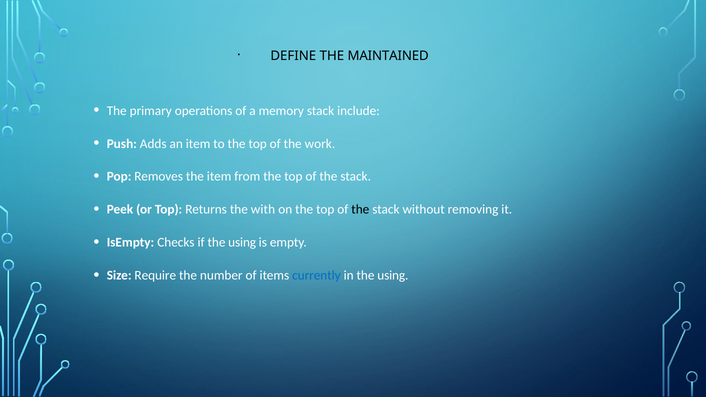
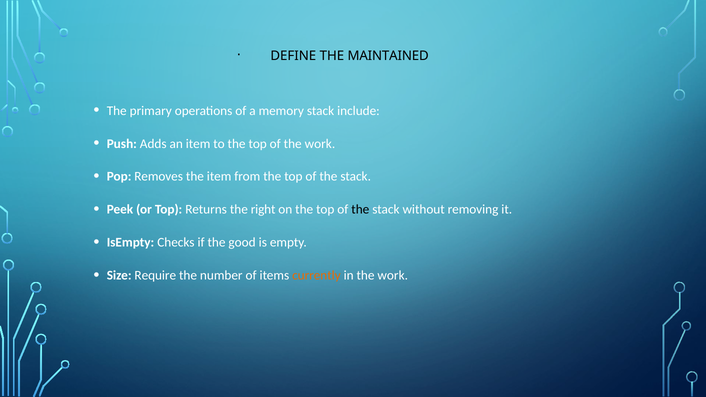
with: with -> right (263, 210)
if the using: using -> good (242, 243)
currently colour: blue -> orange (316, 276)
in the using: using -> work (393, 276)
